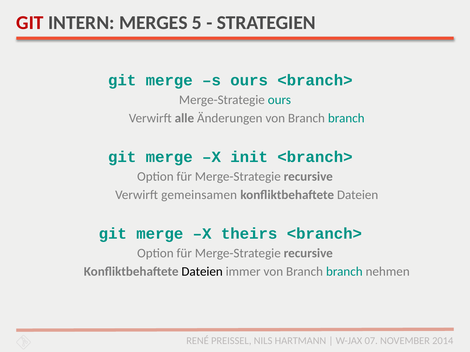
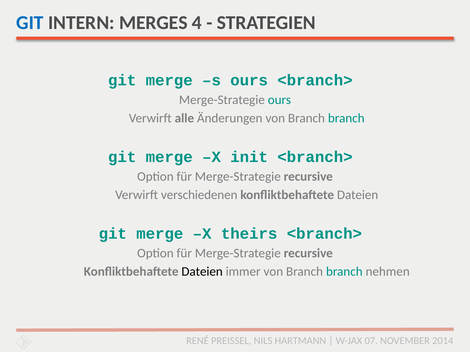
GIT colour: red -> blue (30, 23)
5: 5 -> 4 (197, 23)
gemeinsamen: gemeinsamen -> verschiedenen (199, 195)
